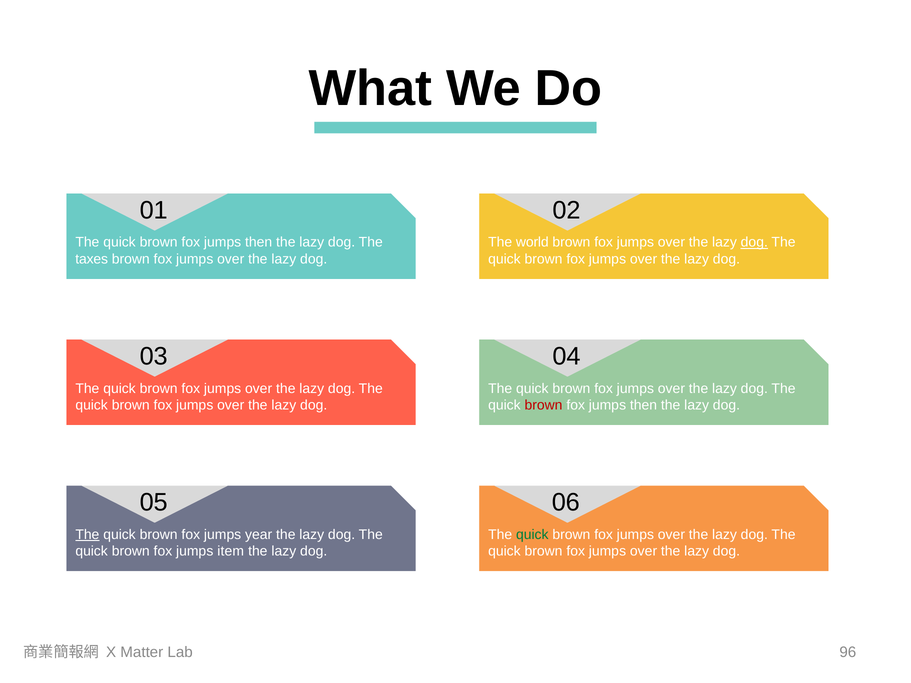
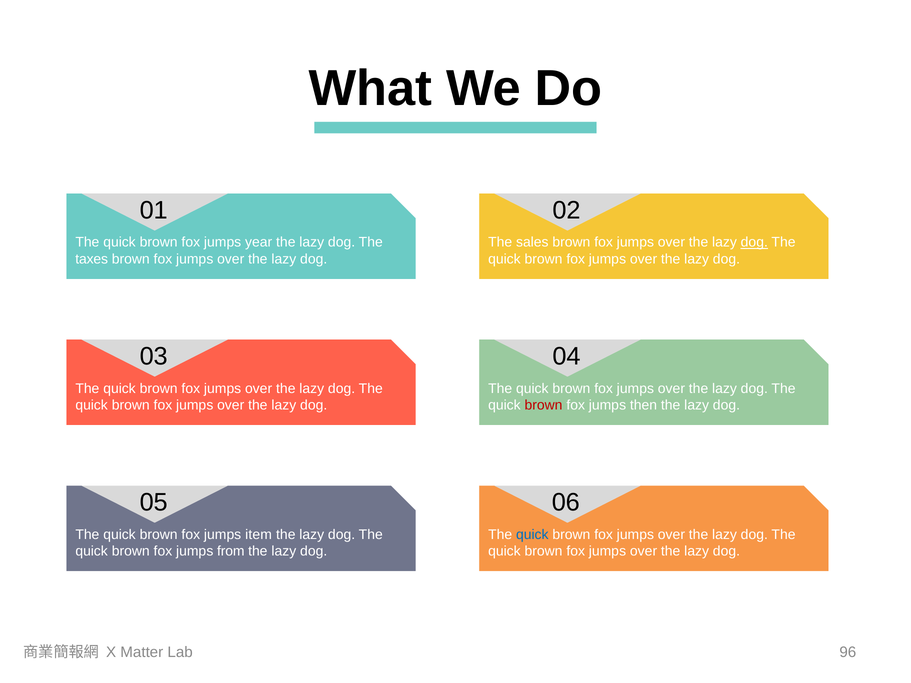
then: then -> year (259, 242)
world: world -> sales (532, 242)
The underline: present -> none (87, 535)
year: year -> item (259, 535)
quick colour: green -> blue (532, 535)
item: item -> from (231, 551)
